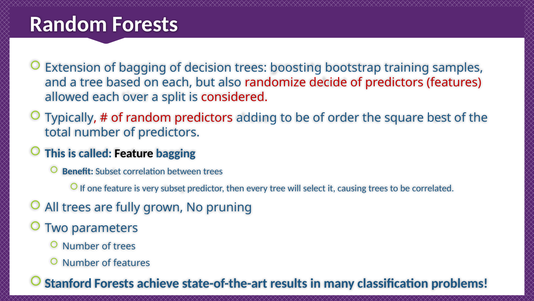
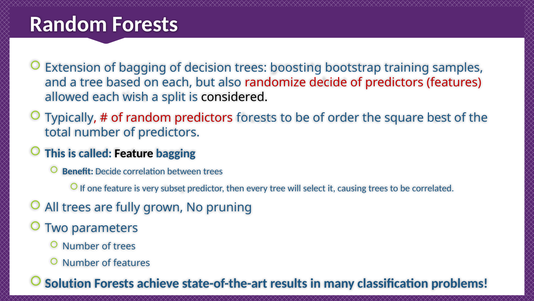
over: over -> wish (136, 97)
considered colour: red -> black (234, 97)
predictors adding: adding -> forests (257, 118)
Benefit Subset: Subset -> Decide (108, 171)
Stanford: Stanford -> Solution (68, 283)
